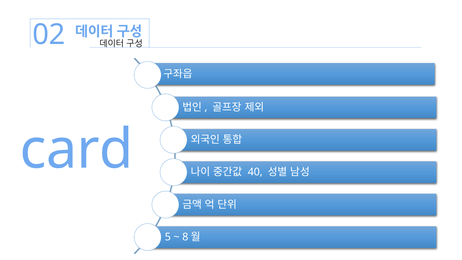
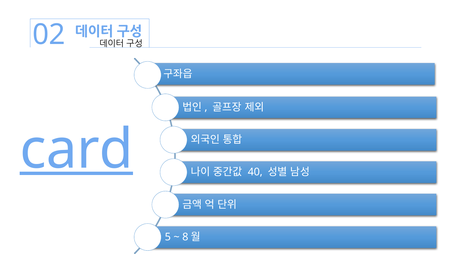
card underline: none -> present (77, 149)
